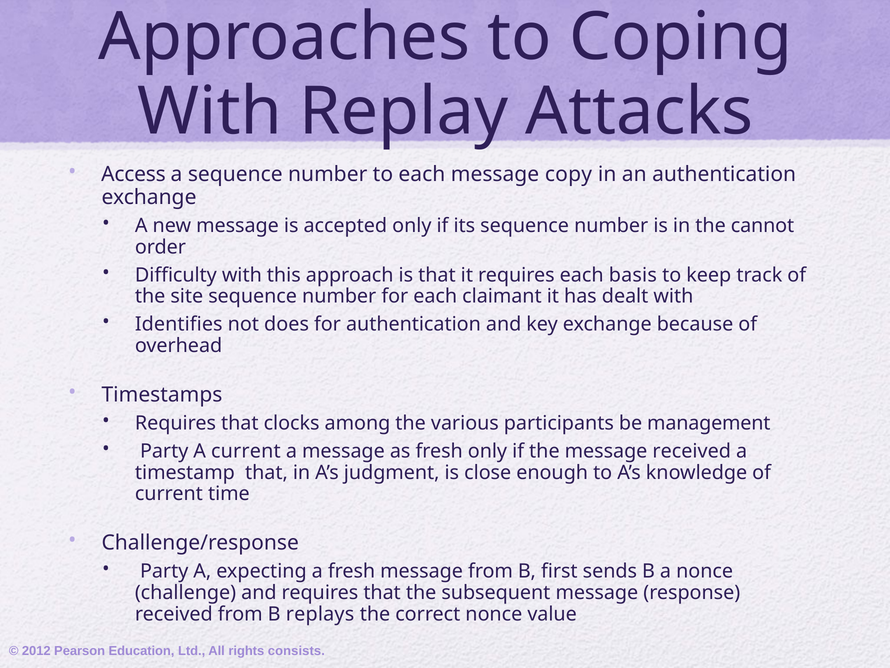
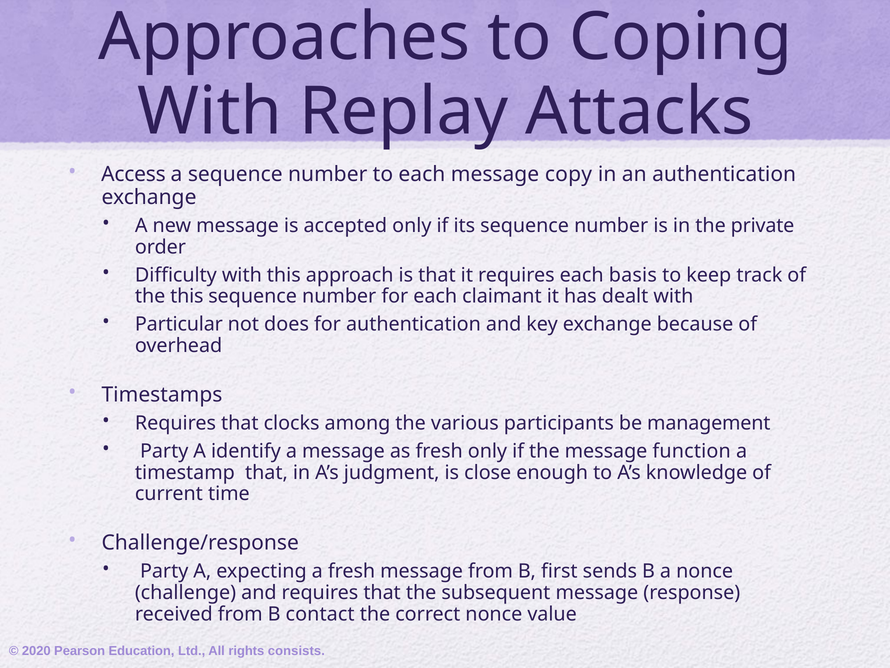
cannot: cannot -> private (763, 226)
the site: site -> this (187, 296)
Identifies: Identifies -> Particular (179, 324)
A current: current -> identify (246, 451)
message received: received -> function (692, 451)
replays: replays -> contact (320, 614)
2012: 2012 -> 2020 (36, 651)
